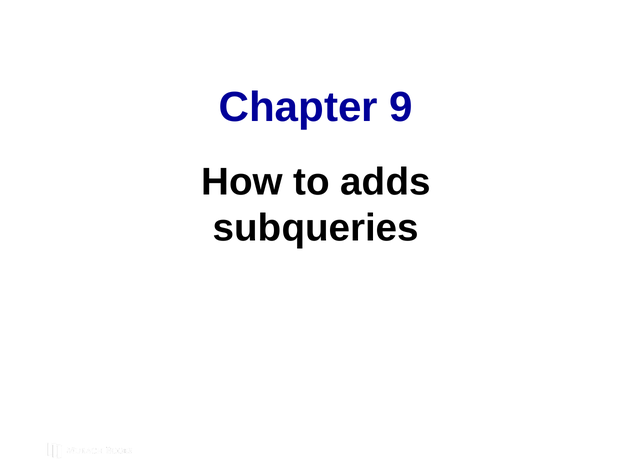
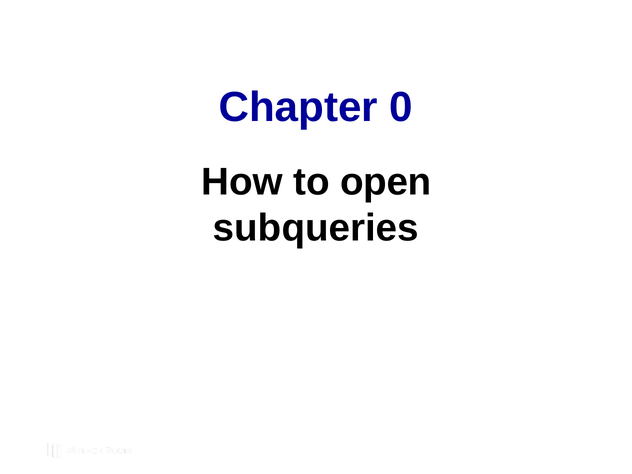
9: 9 -> 0 (401, 107)
adds: adds -> open (386, 182)
